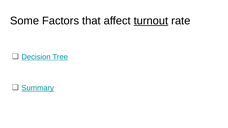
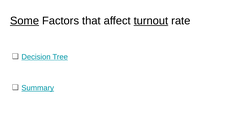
Some underline: none -> present (25, 21)
